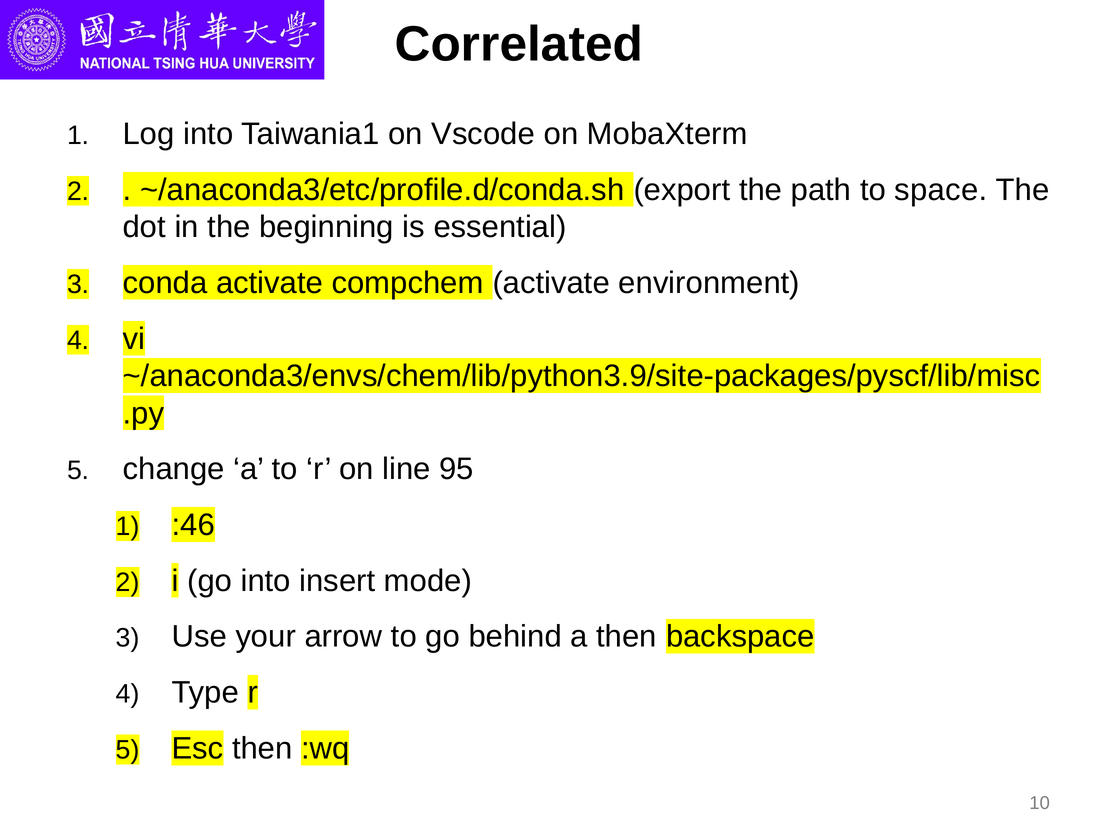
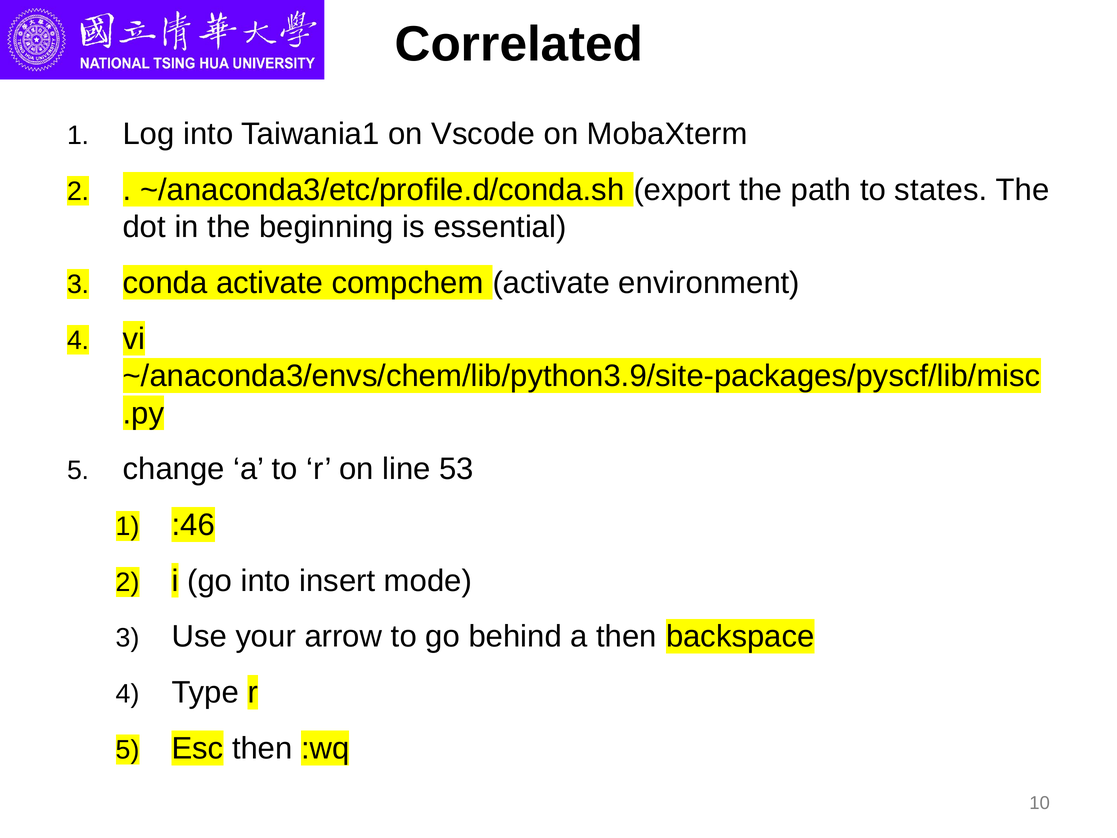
space: space -> states (941, 190)
95: 95 -> 53 (456, 469)
